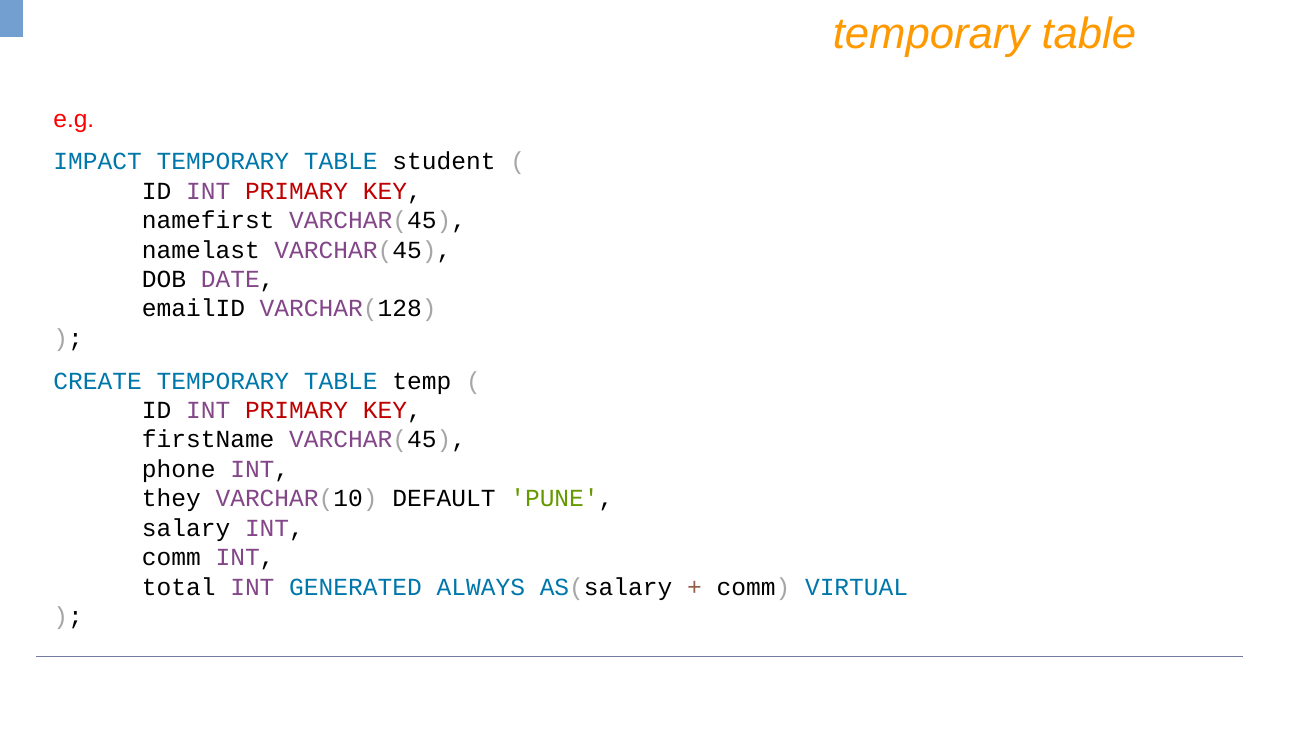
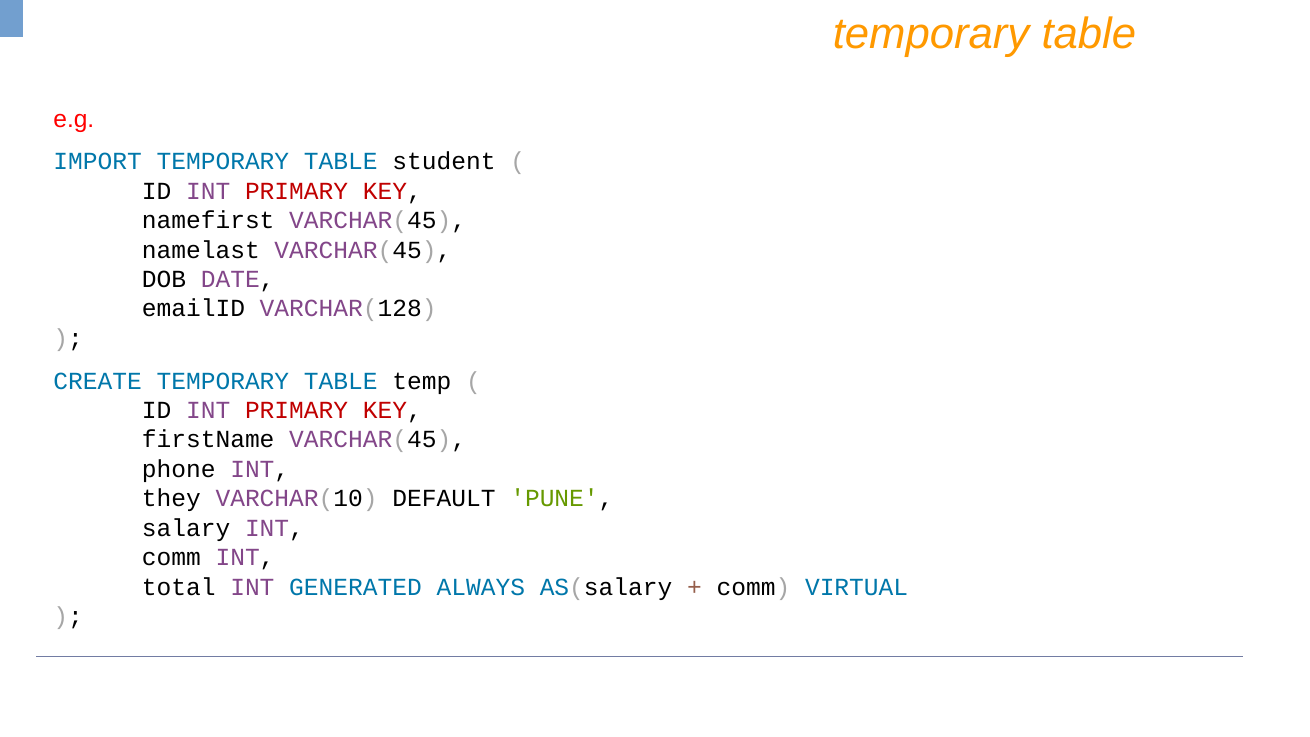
IMPACT: IMPACT -> IMPORT (98, 161)
